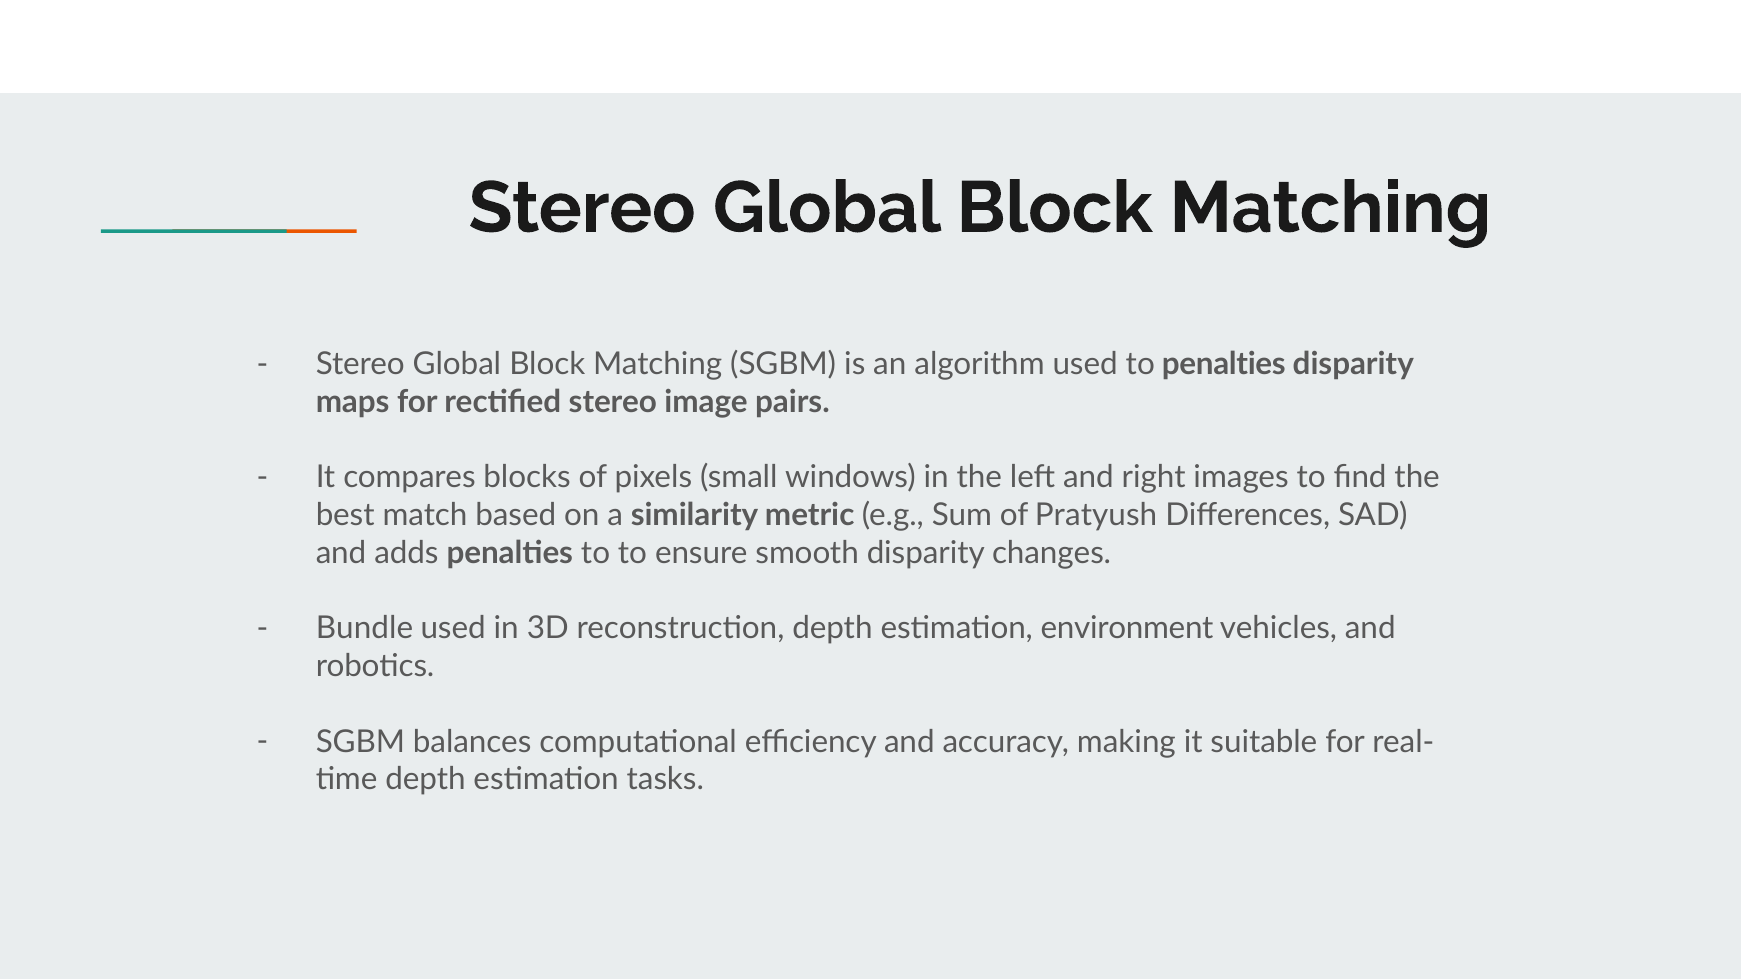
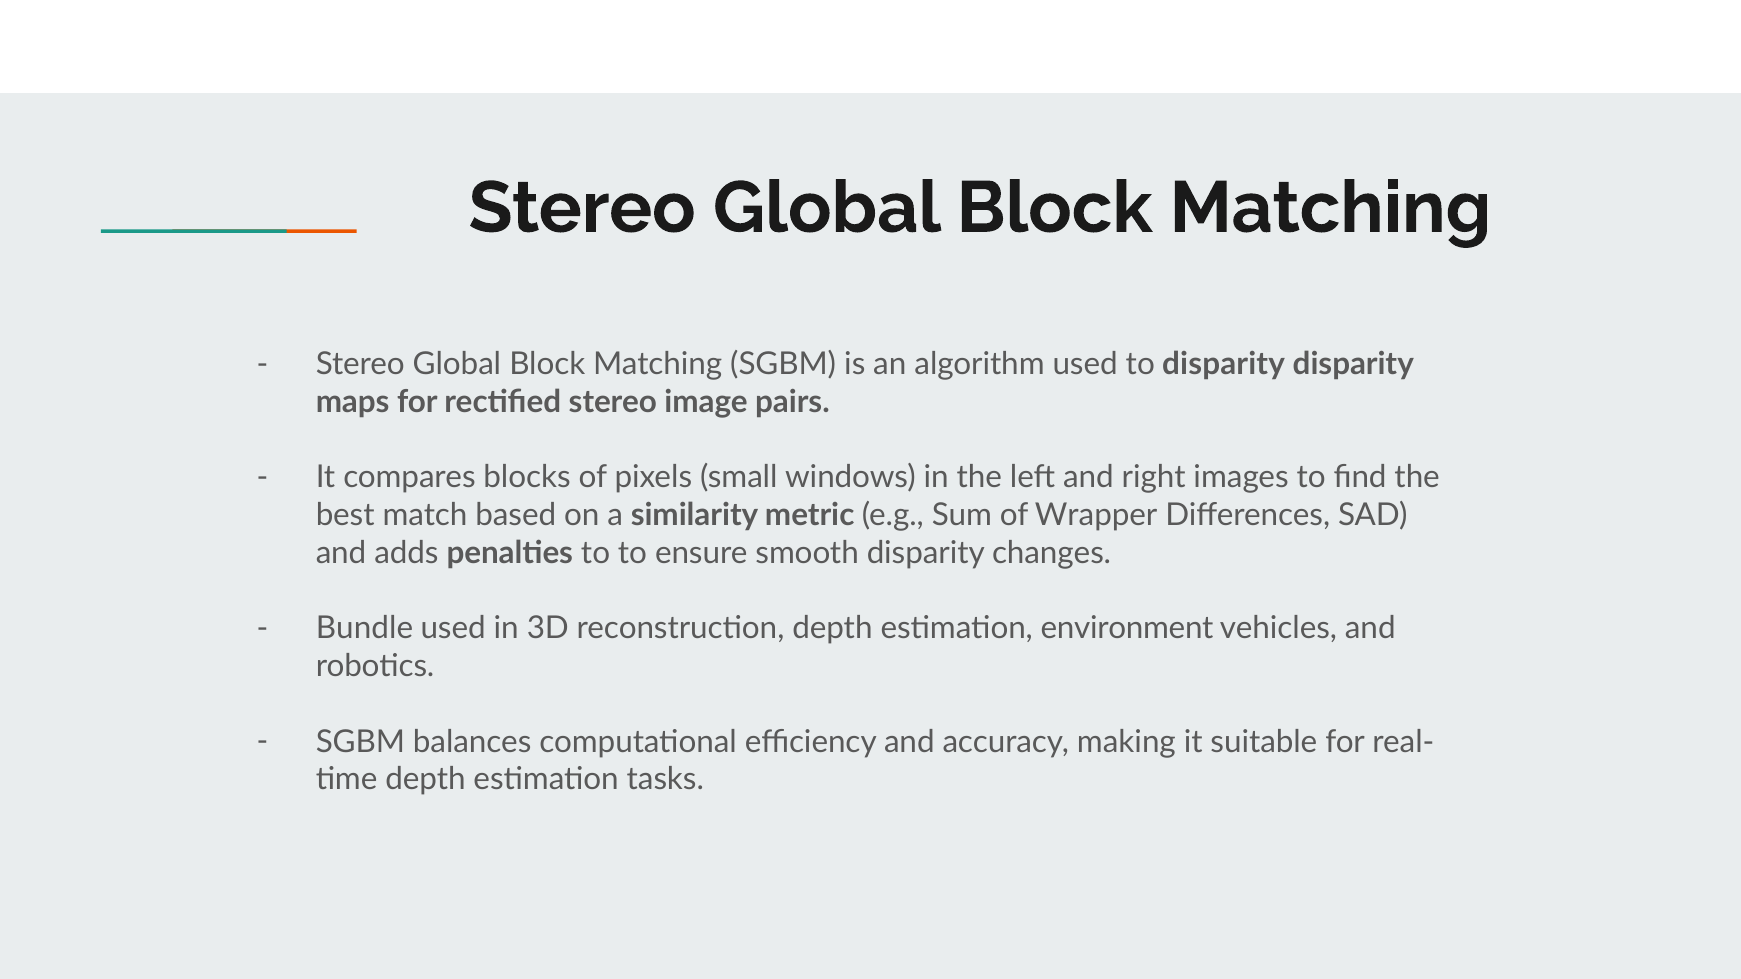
to penalties: penalties -> disparity (1224, 364)
Pratyush: Pratyush -> Wrapper (1096, 515)
